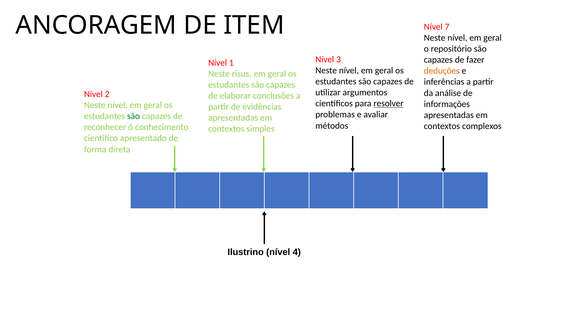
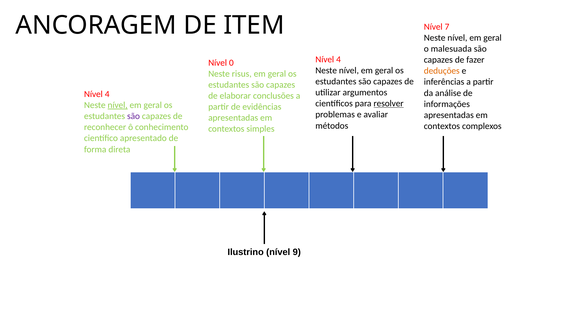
repositório: repositório -> malesuada (451, 49)
3: 3 -> 4 (339, 59)
1: 1 -> 0 (231, 63)
2: 2 -> 4 (107, 94)
nível underline: none -> present (118, 105)
são colour: green -> purple (134, 116)
4: 4 -> 9 (297, 252)
